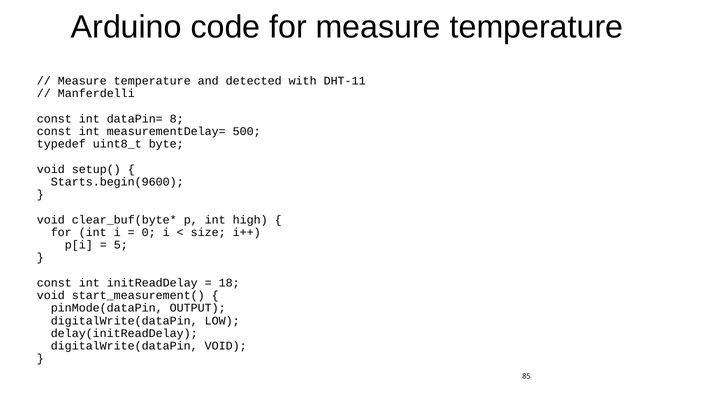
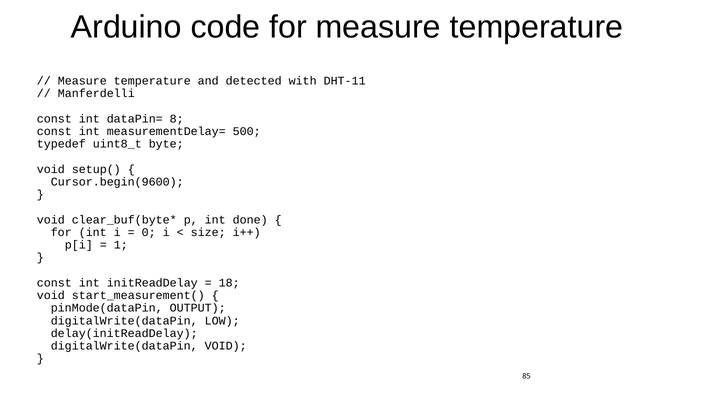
Starts.begin(9600: Starts.begin(9600 -> Cursor.begin(9600 (117, 182)
high: high -> done (250, 220)
5: 5 -> 1 (121, 245)
